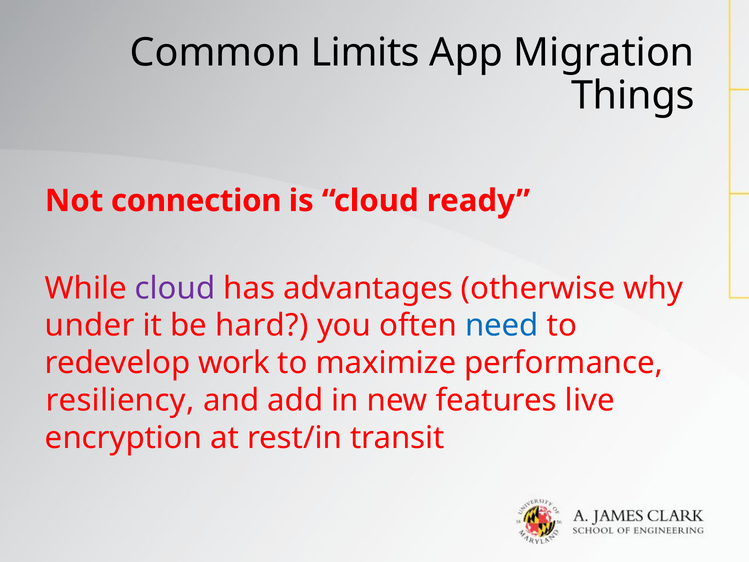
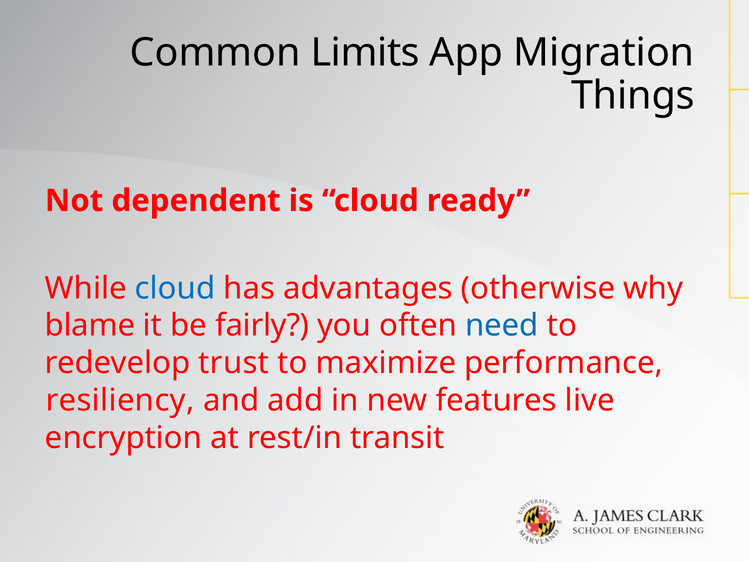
connection: connection -> dependent (196, 201)
cloud colour: purple -> blue (175, 288)
under: under -> blame (90, 326)
hard: hard -> fairly (262, 326)
work: work -> trust (234, 363)
